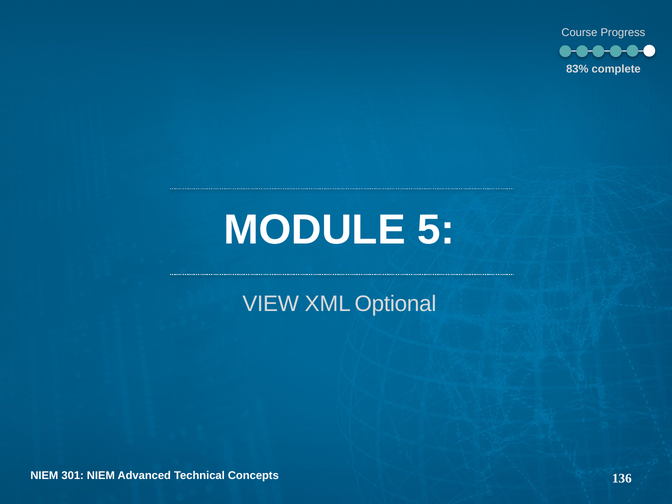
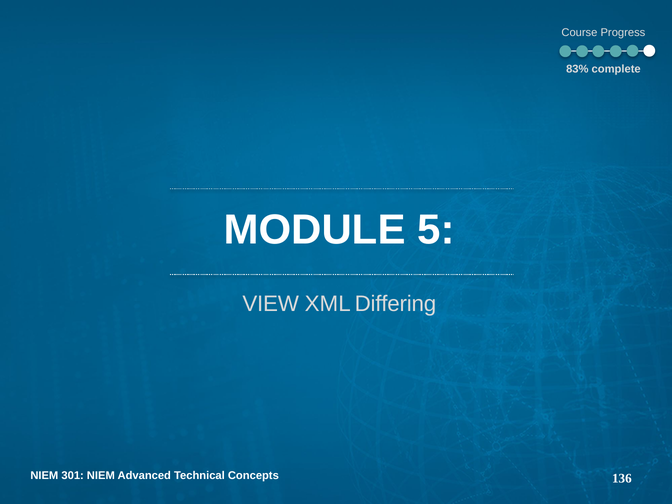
Optional: Optional -> Differing (395, 304)
